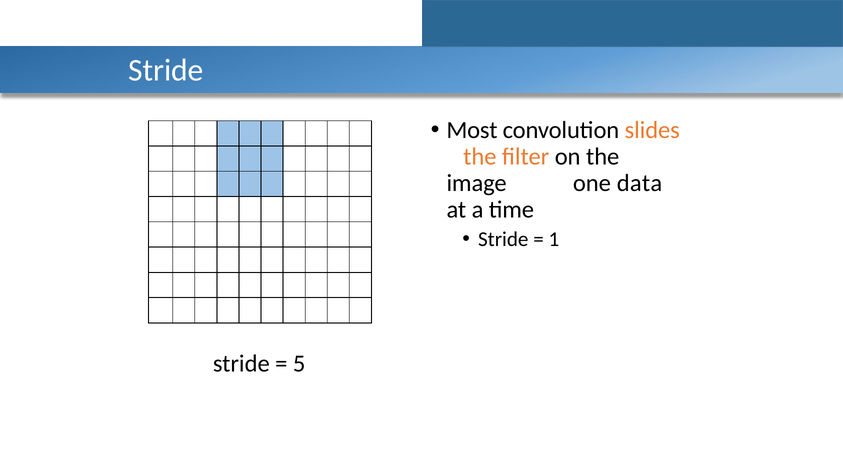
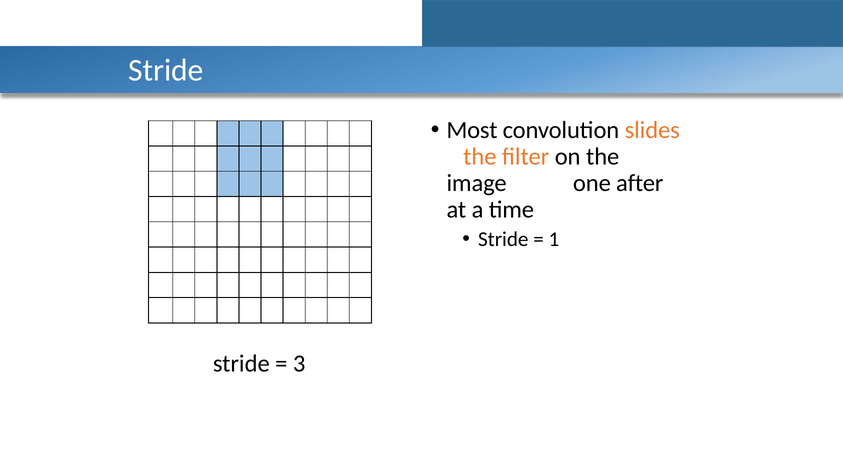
data: data -> after (640, 183)
5: 5 -> 3 (299, 364)
